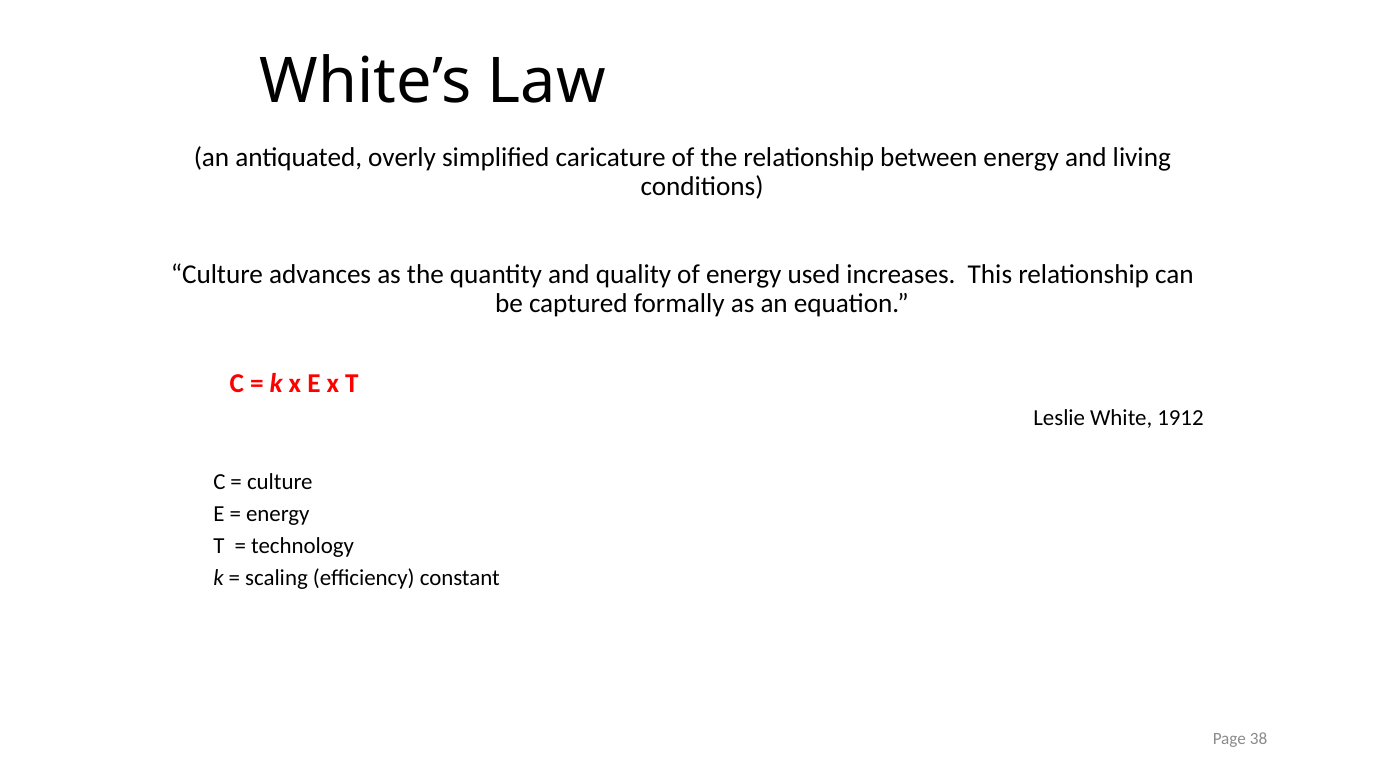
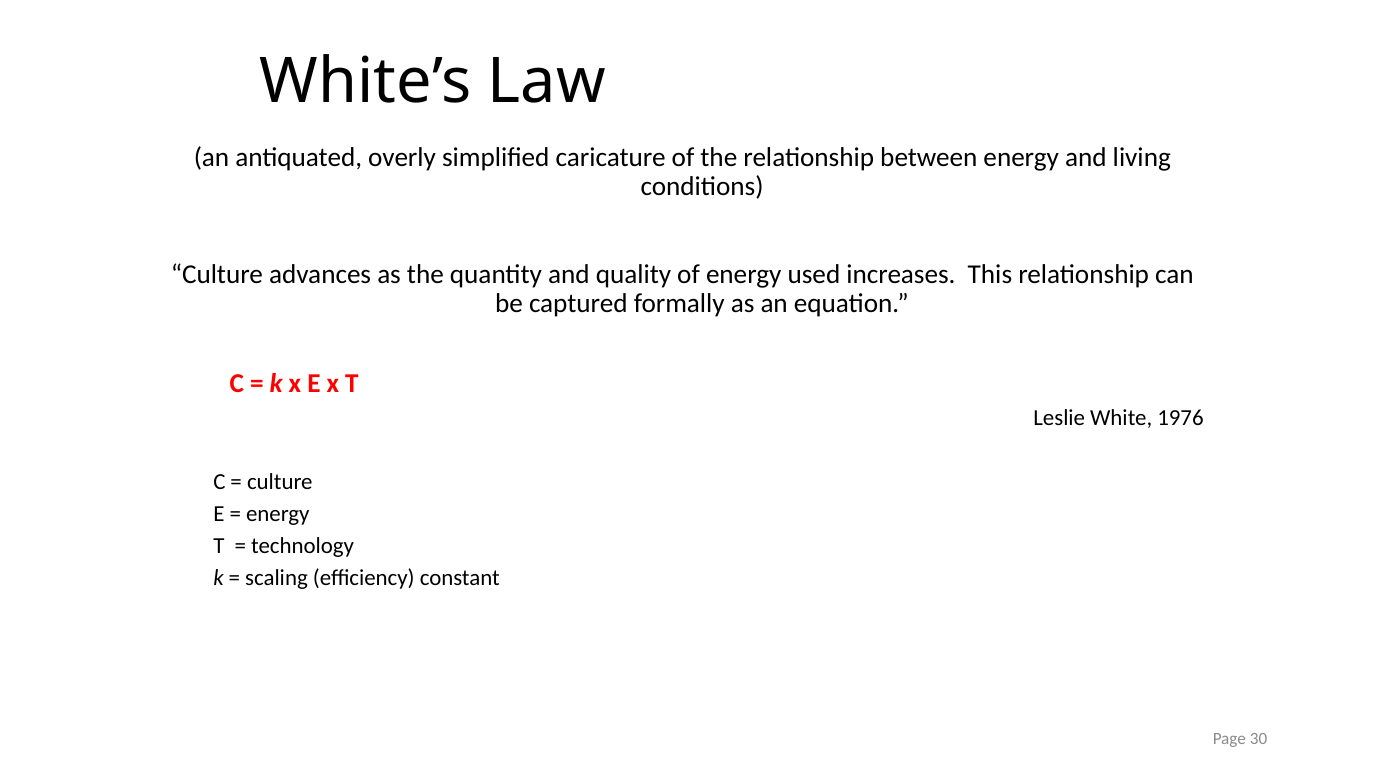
1912: 1912 -> 1976 (1180, 418)
38: 38 -> 30 (1259, 739)
